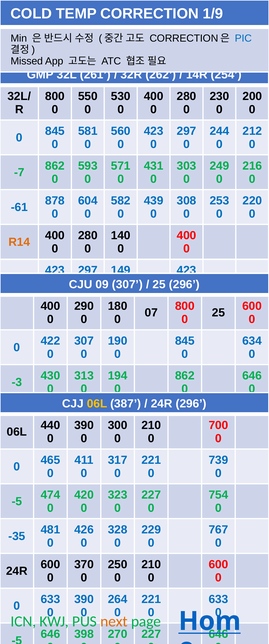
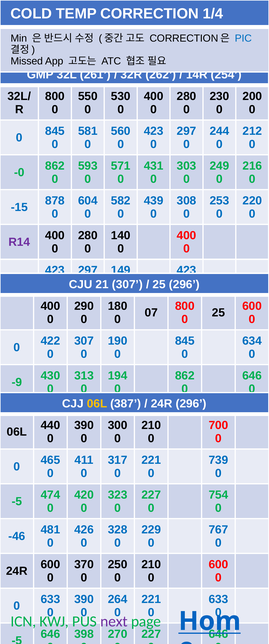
1/9: 1/9 -> 1/4 (213, 14)
-7: -7 -> -0 (19, 172)
-61: -61 -> -15 (19, 207)
R14 colour: orange -> purple (19, 242)
09: 09 -> 21 (102, 284)
-3: -3 -> -9 (17, 382)
-35: -35 -> -46 (17, 536)
next colour: orange -> purple (114, 621)
